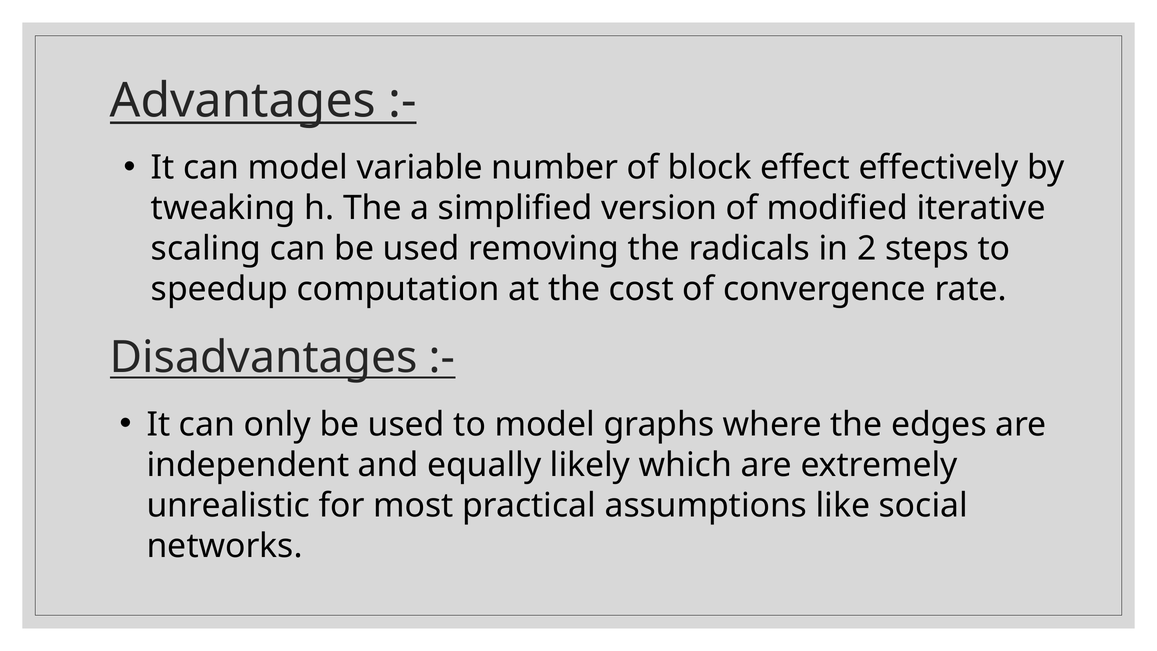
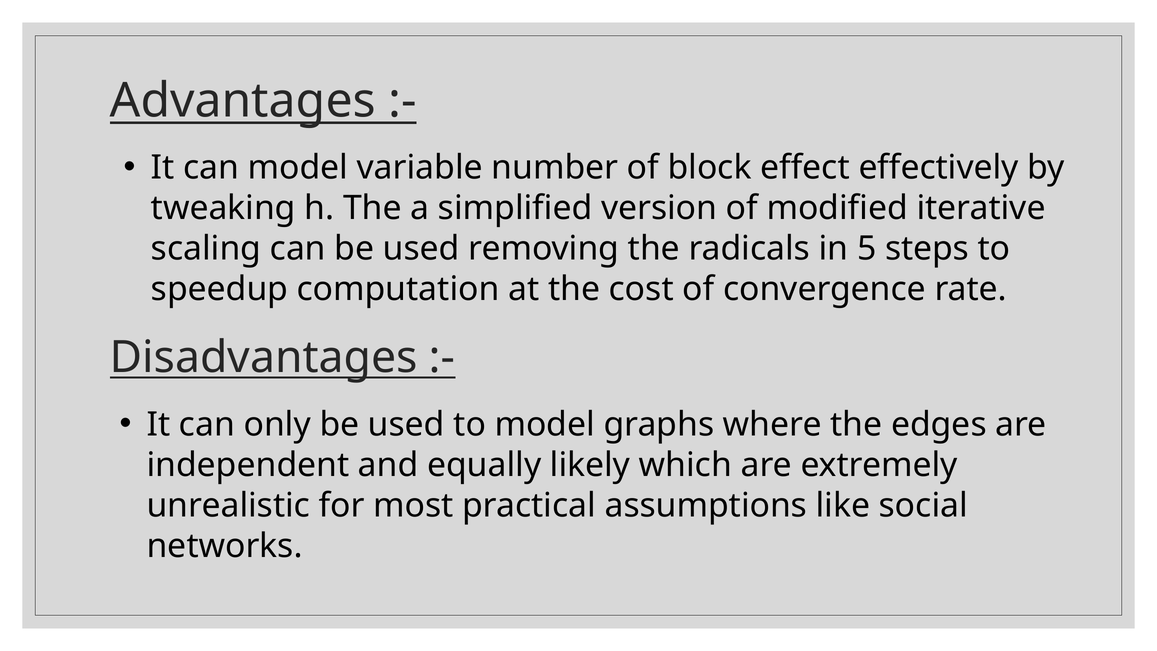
2: 2 -> 5 (867, 249)
